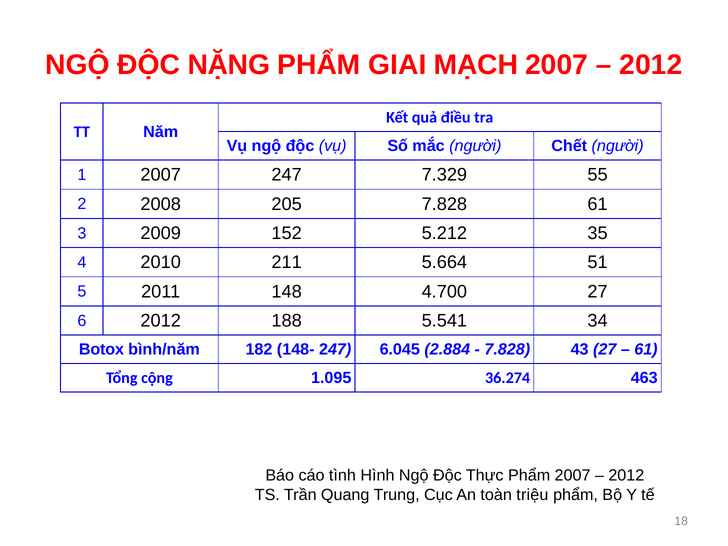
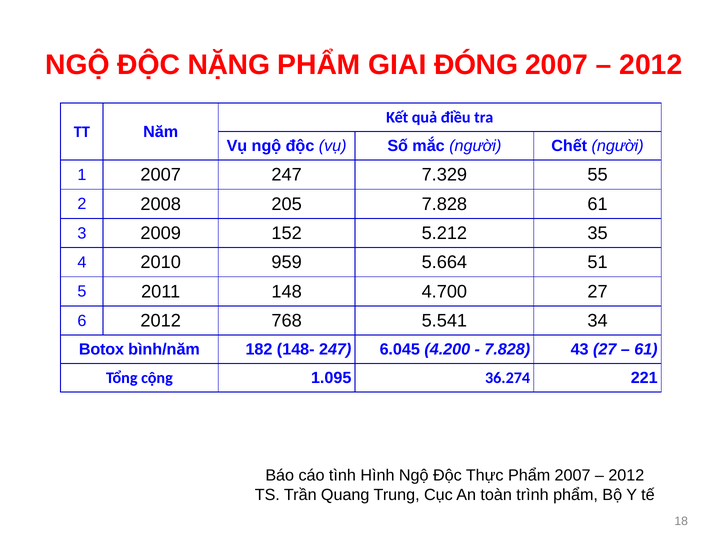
MẠCH: MẠCH -> ĐÓNG (476, 65)
211: 211 -> 959 (287, 262)
188: 188 -> 768 (287, 321)
2.884: 2.884 -> 4.200 (447, 350)
463: 463 -> 221 (644, 378)
triệu: triệu -> trình (532, 495)
